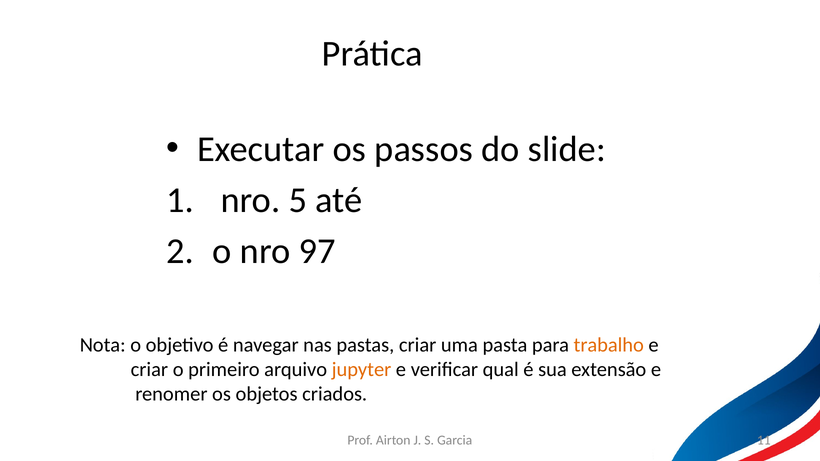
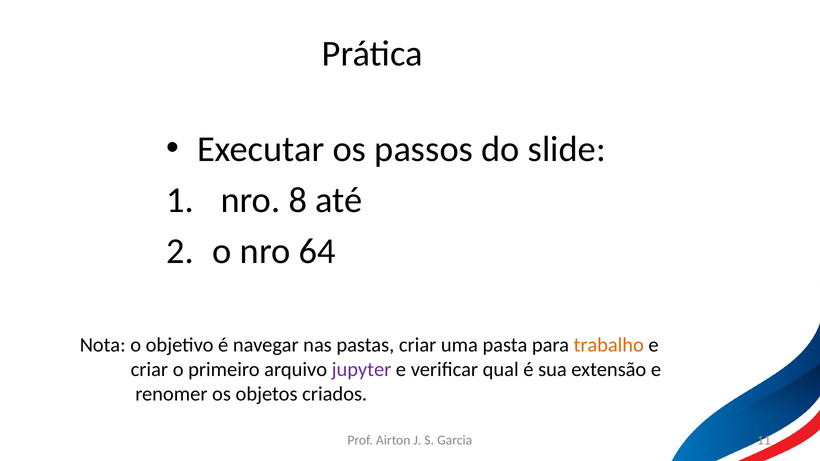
5: 5 -> 8 (298, 200)
97: 97 -> 64 (317, 251)
jupyter colour: orange -> purple (361, 370)
